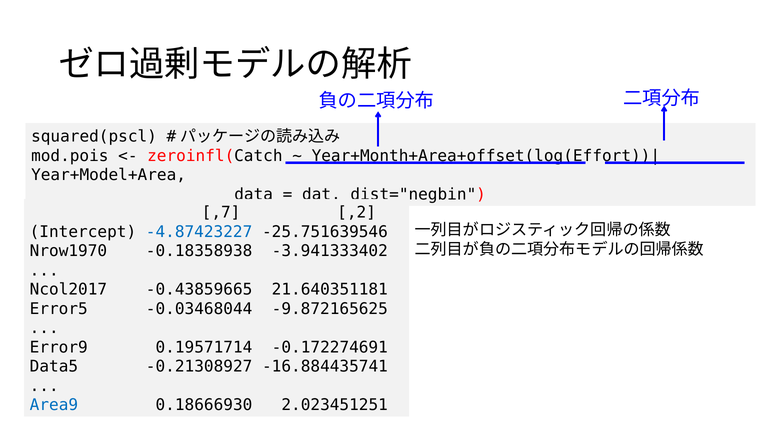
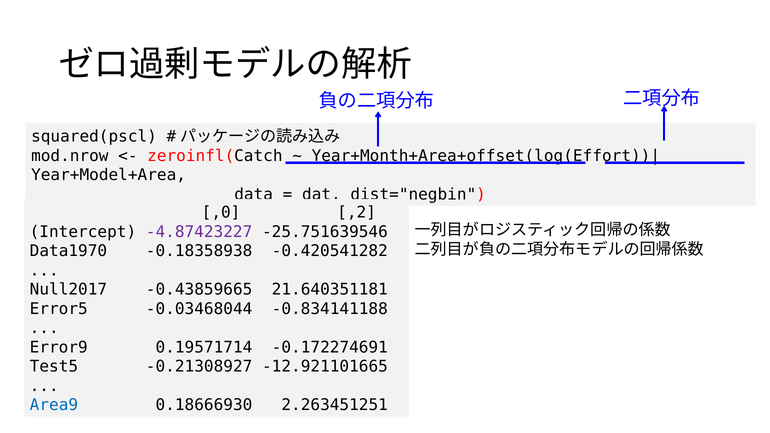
mod.pois: mod.pois -> mod.nrow (70, 156)
,7: ,7 -> ,0 (221, 213)
-4.87423227 colour: blue -> purple (199, 232)
Nrow1970: Nrow1970 -> Data1970 (68, 251)
-3.941333402: -3.941333402 -> -0.420541282 (330, 251)
Ncol2017: Ncol2017 -> Null2017 (68, 290)
-9.872165625: -9.872165625 -> -0.834141188 (330, 309)
Data5: Data5 -> Test5 (54, 367)
-16.884435741: -16.884435741 -> -12.921101665 (325, 367)
2.023451251: 2.023451251 -> 2.263451251 (335, 405)
